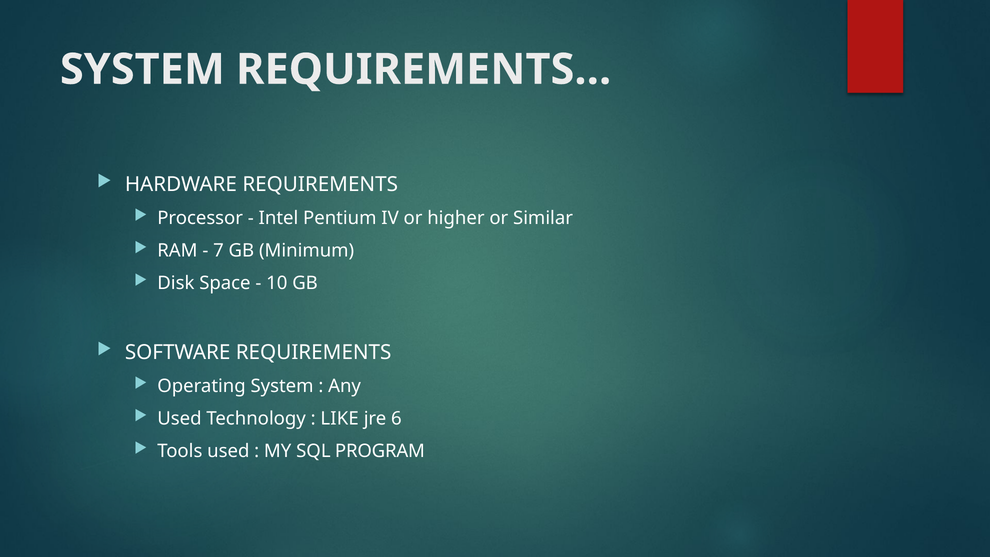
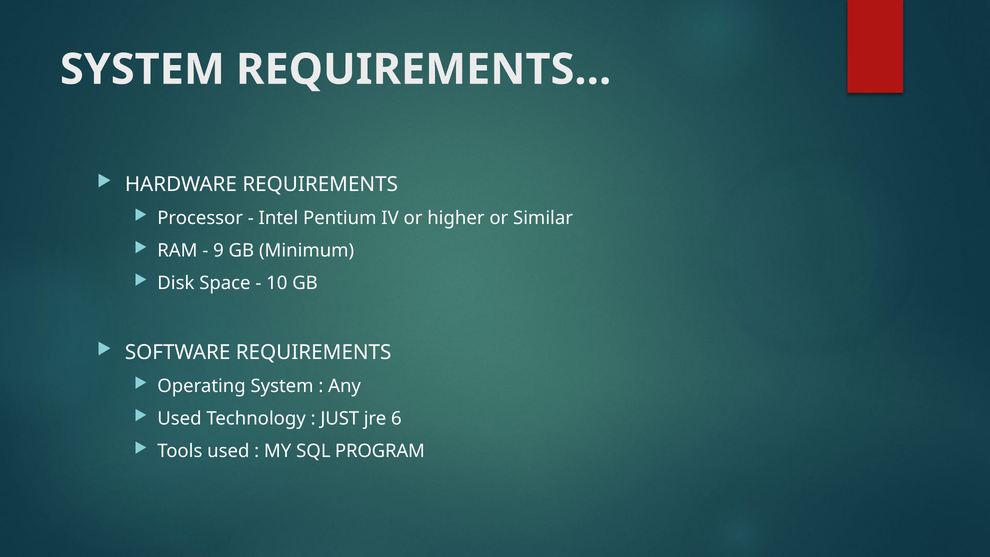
7: 7 -> 9 (218, 251)
LIKE: LIKE -> JUST (340, 418)
